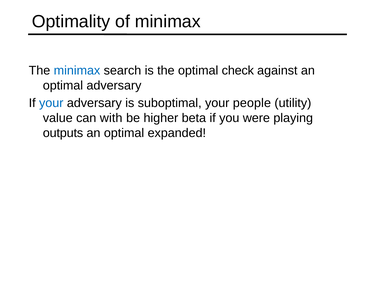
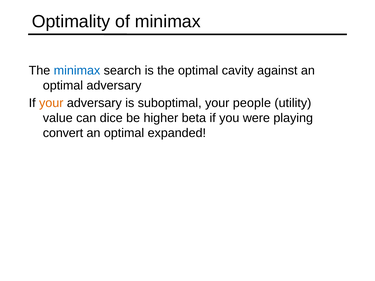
check: check -> cavity (238, 71)
your colour: blue -> orange (51, 103)
with: with -> dice (111, 118)
outputs: outputs -> convert (63, 133)
